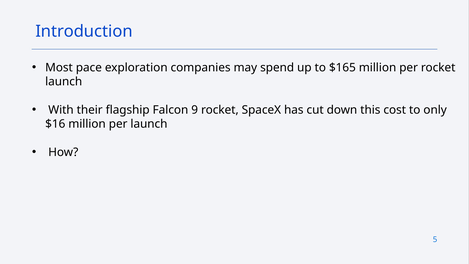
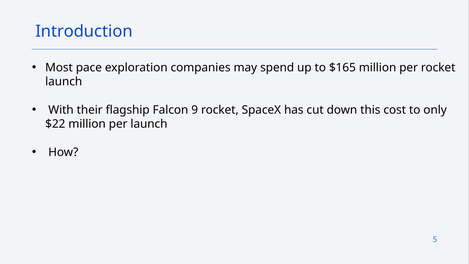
$16: $16 -> $22 (55, 124)
